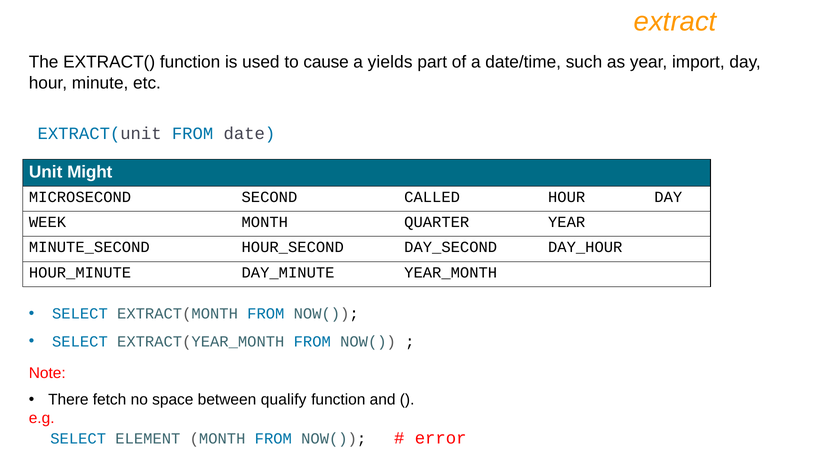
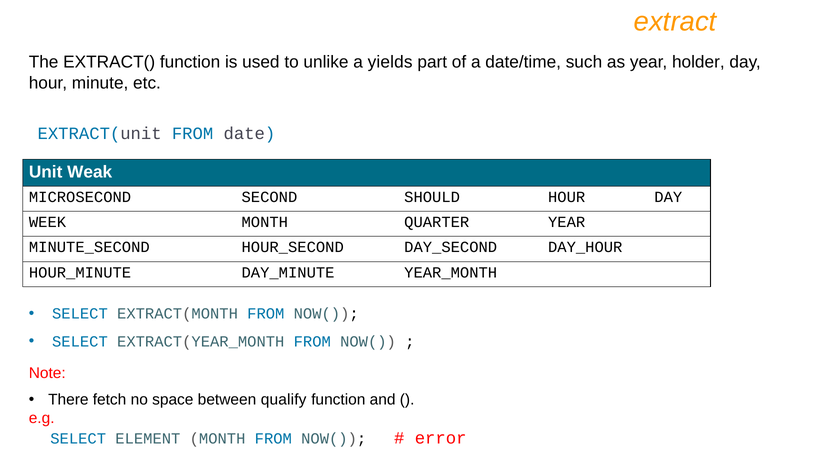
cause: cause -> unlike (326, 62)
import: import -> holder (698, 62)
Might: Might -> Weak (90, 172)
CALLED: CALLED -> SHOULD (432, 197)
